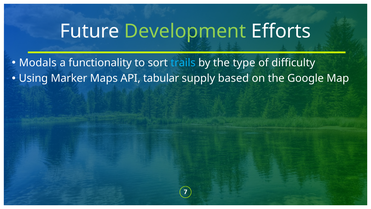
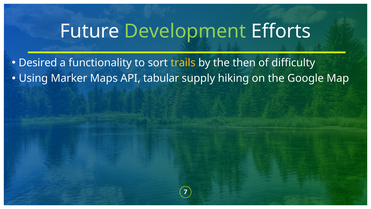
Modals: Modals -> Desired (38, 63)
trails colour: light blue -> yellow (183, 63)
type: type -> then (244, 63)
based: based -> hiking (233, 78)
